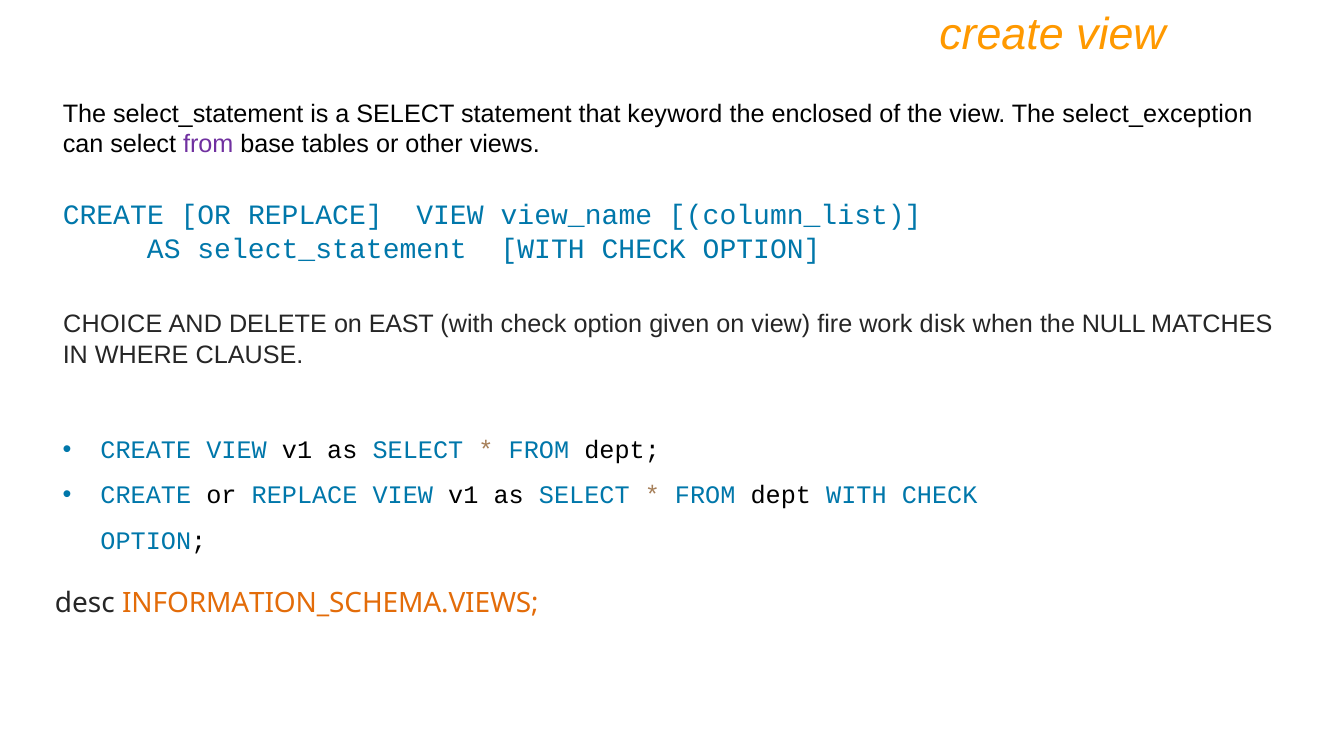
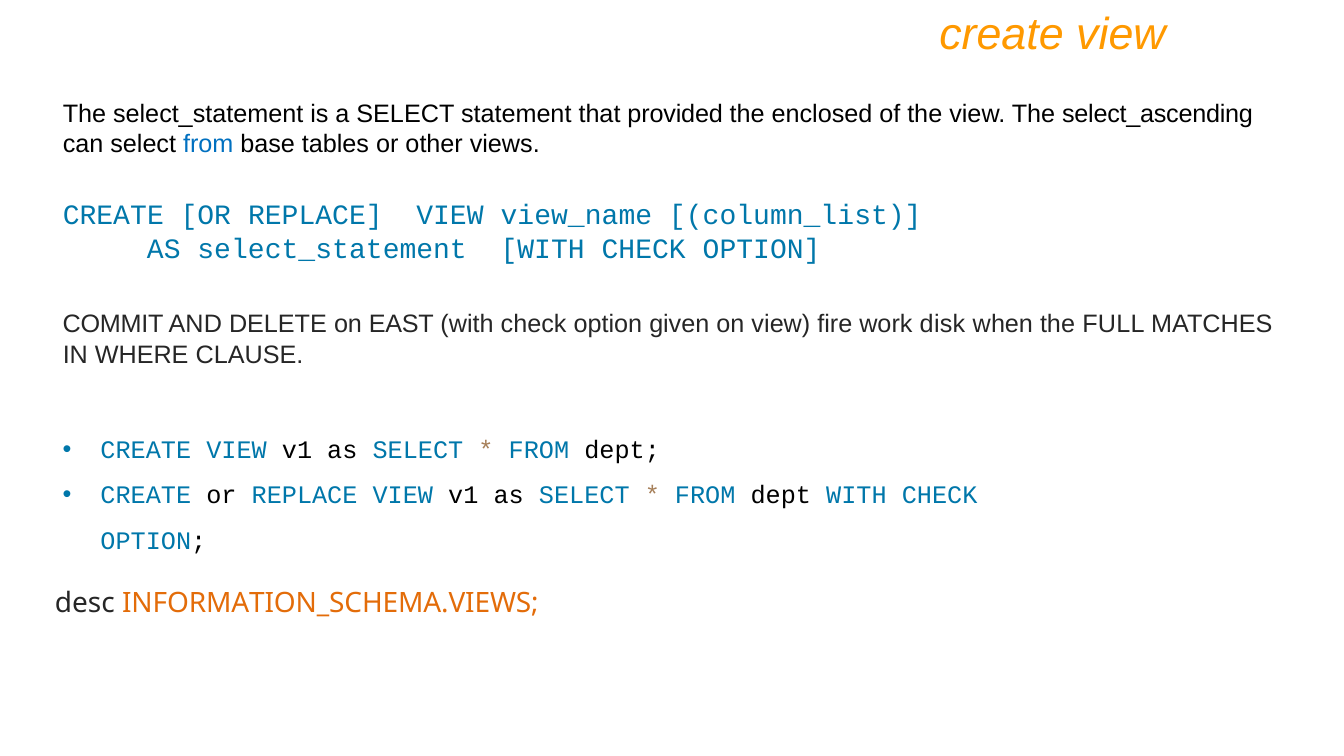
keyword: keyword -> provided (675, 114)
select_exception: select_exception -> select_ascending (1158, 114)
from colour: purple -> blue (208, 144)
CHOICE: CHOICE -> COMMIT (113, 325)
NULL: NULL -> FULL (1114, 325)
